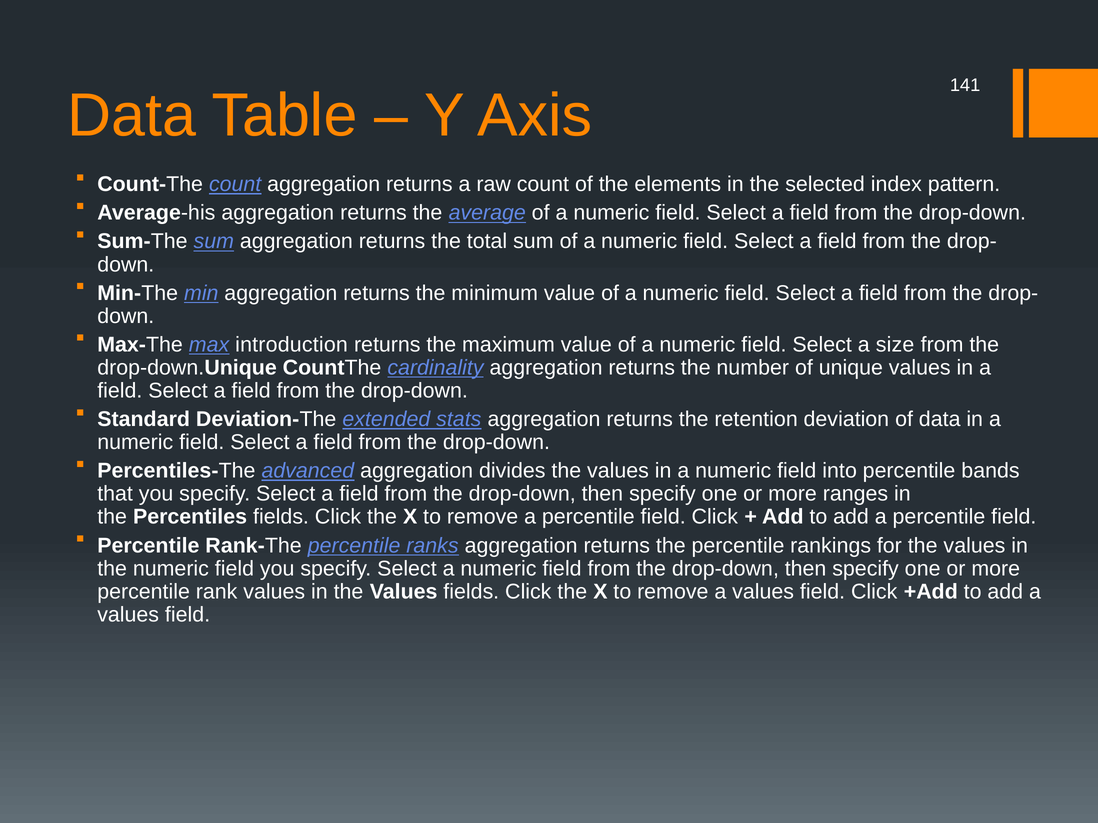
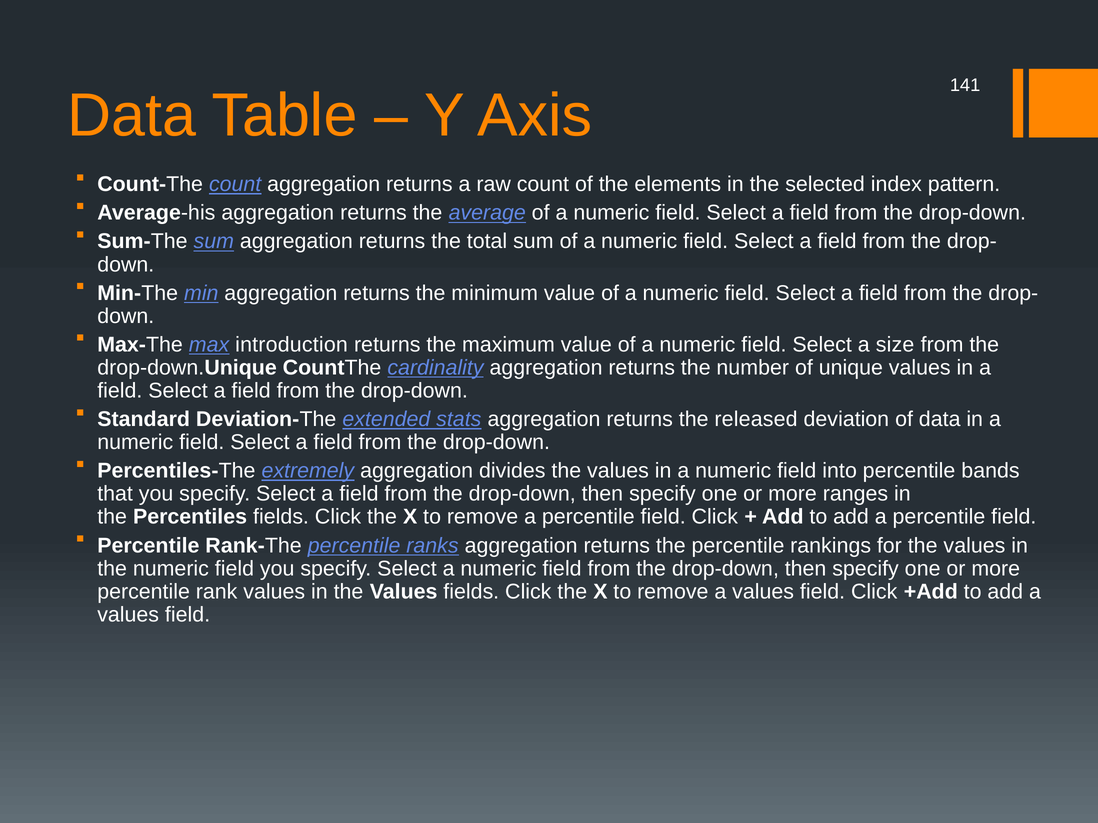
retention: retention -> released (756, 419)
advanced: advanced -> extremely (308, 471)
